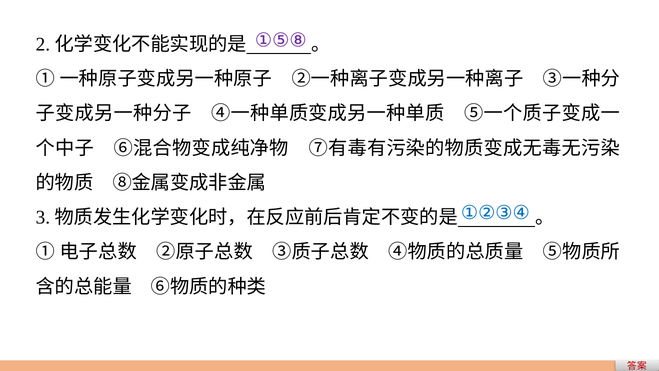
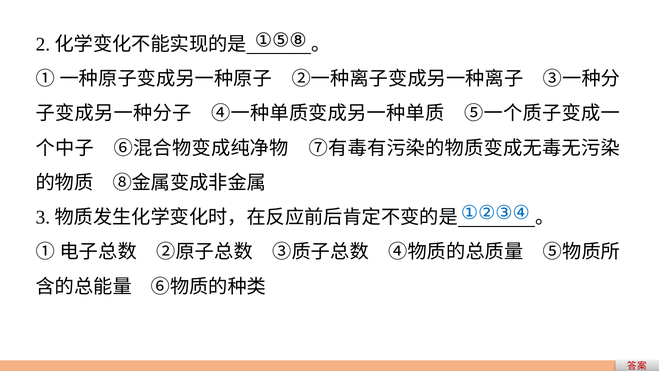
①⑤⑧ colour: purple -> black (281, 41)
